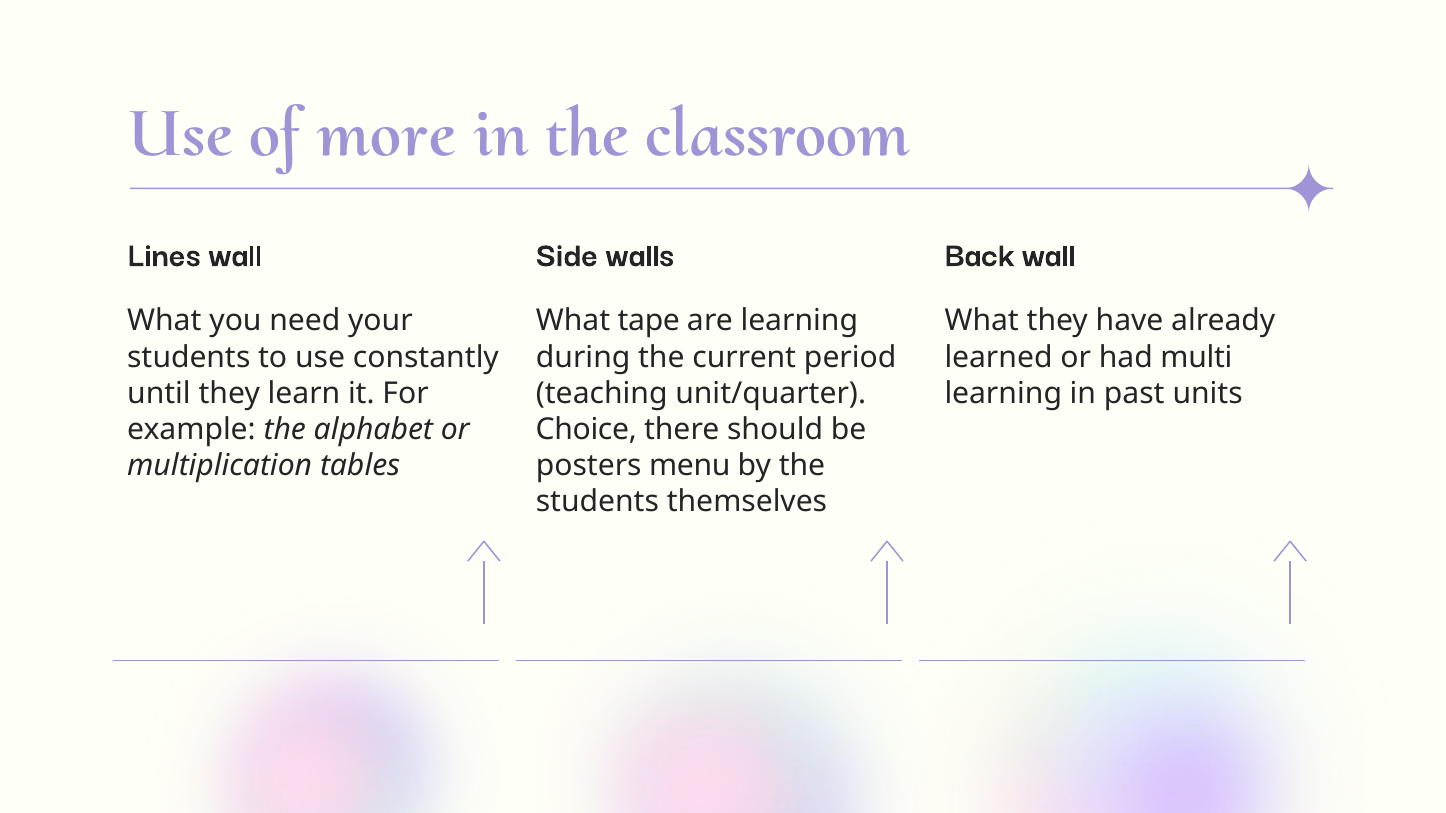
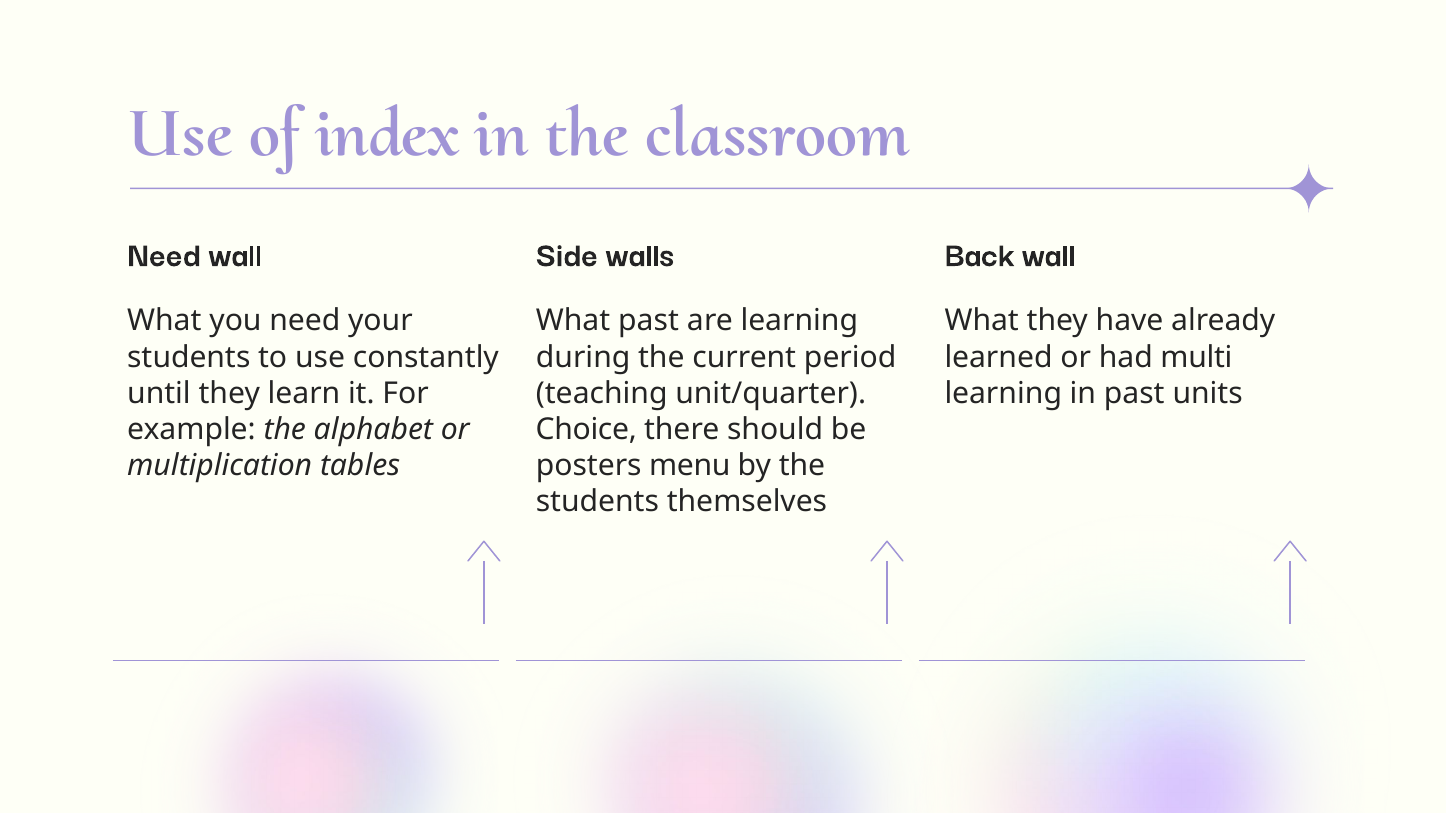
more: more -> index (388, 132)
Lines: Lines -> Need (164, 254)
What tape: tape -> past (649, 321)
